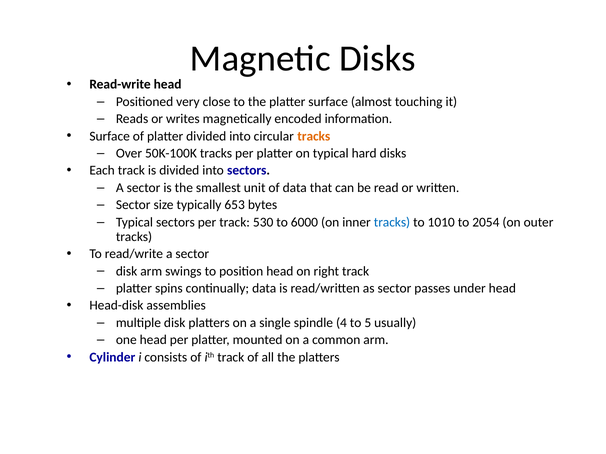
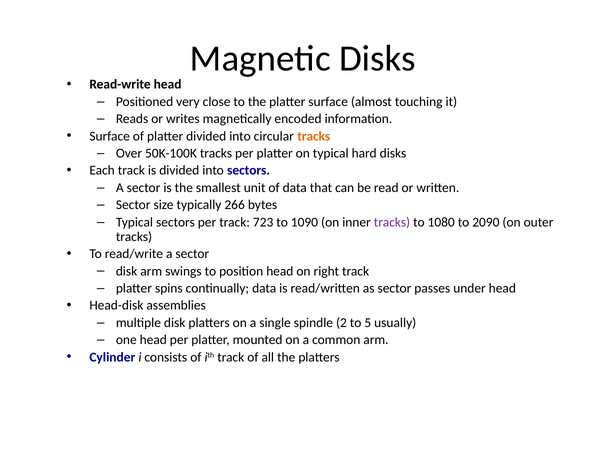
653: 653 -> 266 (235, 205)
530: 530 -> 723 (263, 222)
6000: 6000 -> 1090 (304, 222)
tracks colour: blue -> purple (392, 222)
1010: 1010 -> 1080 (441, 222)
2054: 2054 -> 2090 (486, 222)
4: 4 -> 2 (341, 323)
